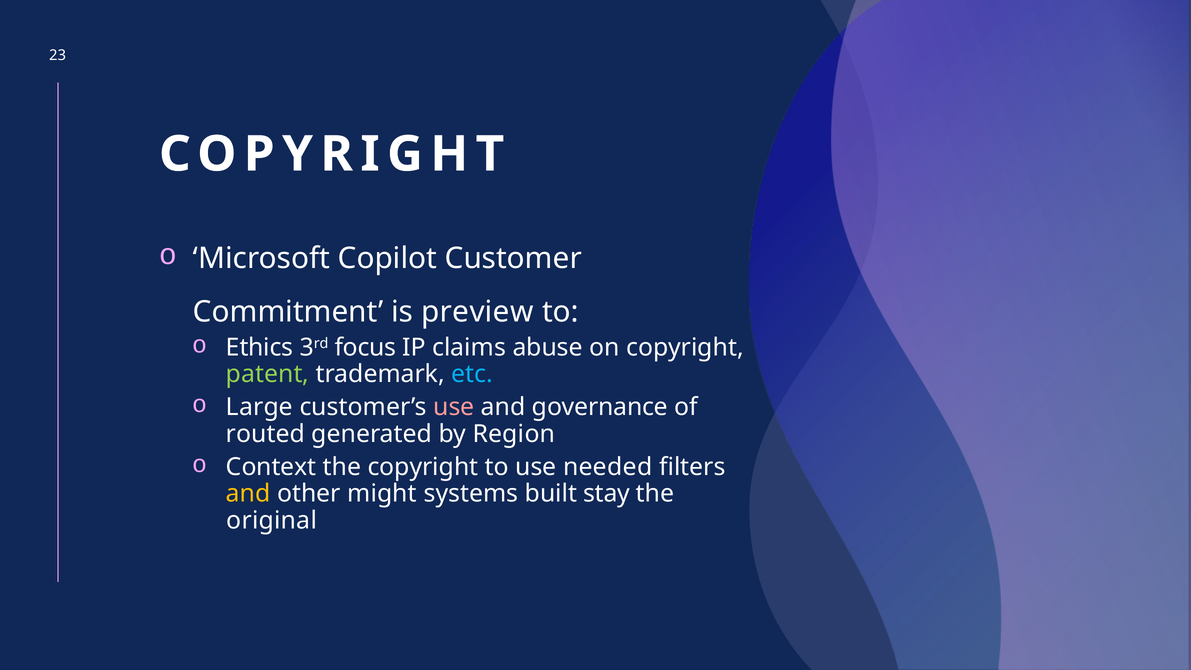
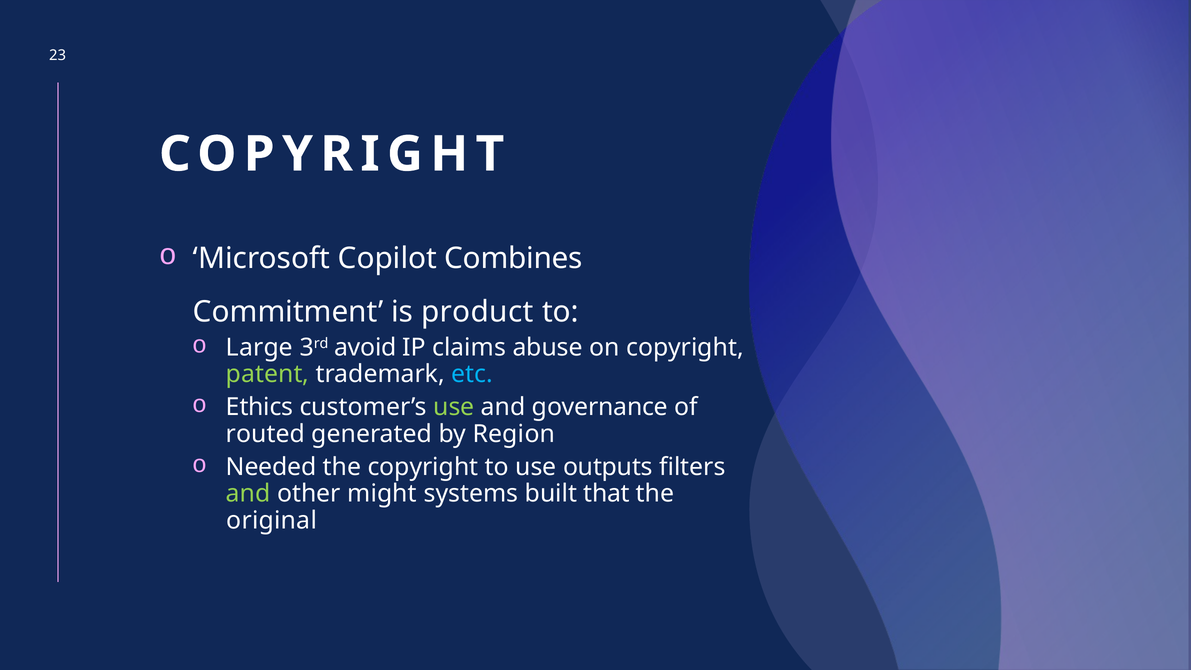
Customer: Customer -> Combines (513, 258)
preview: preview -> product (477, 312)
Ethics: Ethics -> Large (259, 347)
focus: focus -> avoid (365, 347)
Large: Large -> Ethics (260, 407)
use colour: pink -> light green (454, 407)
Context: Context -> Needed (271, 467)
needed: needed -> outputs (608, 467)
and colour: yellow -> light green (248, 494)
stay: stay -> that (607, 494)
